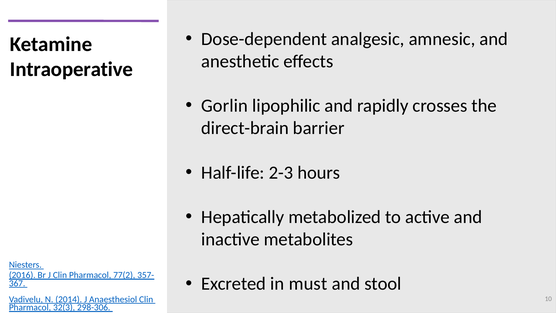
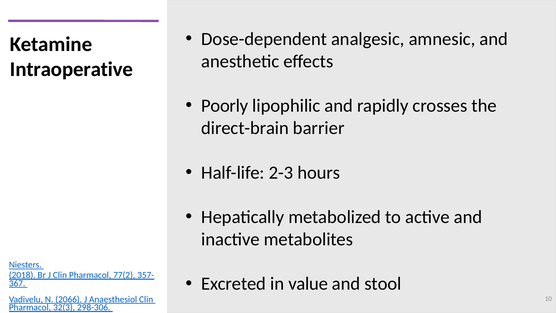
Gorlin: Gorlin -> Poorly (225, 106)
2016: 2016 -> 2018 (22, 275)
must: must -> value (308, 284)
2014: 2014 -> 2066 (69, 299)
